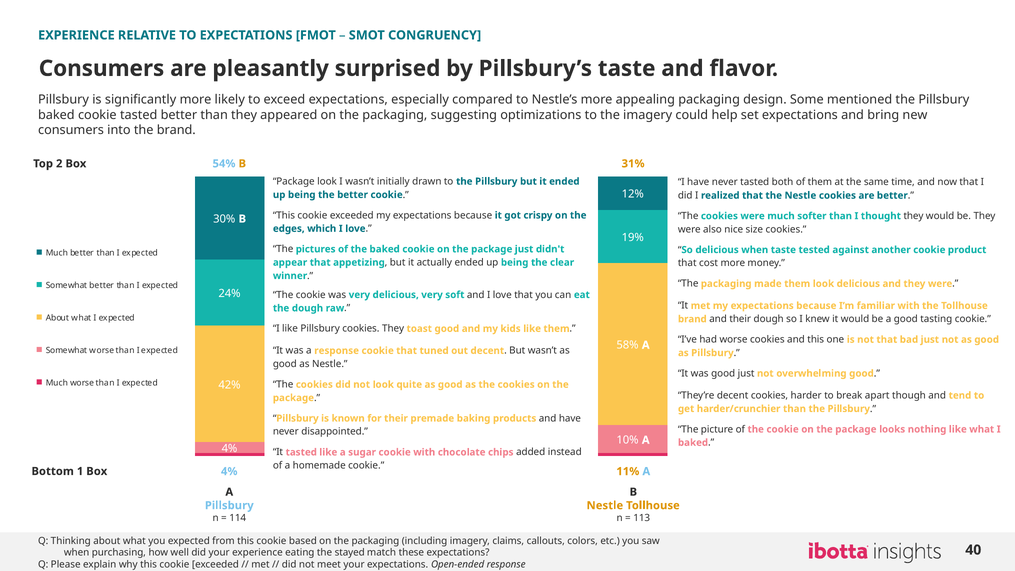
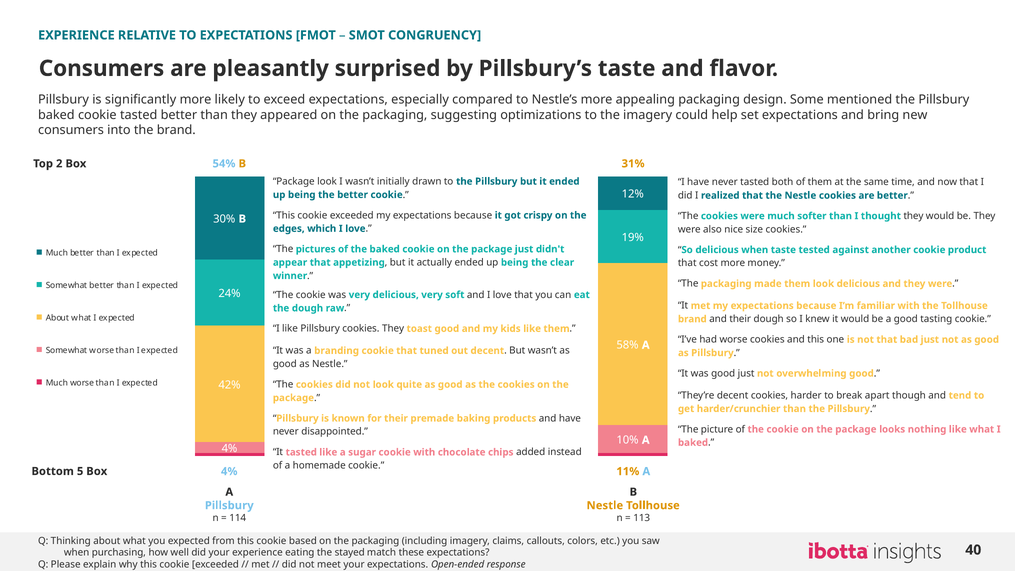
a response: response -> branding (337, 351)
1: 1 -> 5 (80, 471)
